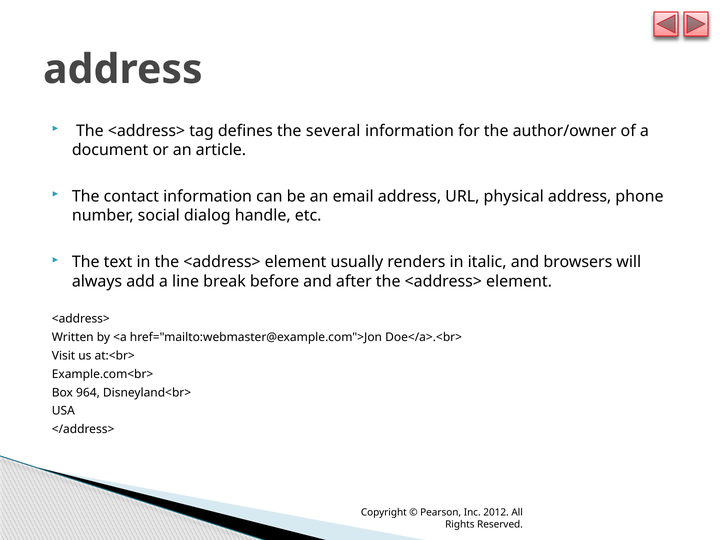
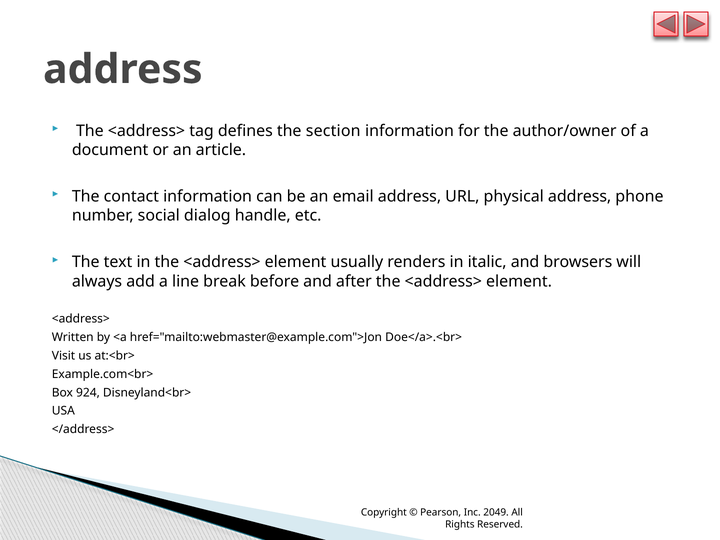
several: several -> section (333, 131)
964: 964 -> 924 (88, 393)
2012: 2012 -> 2049 (496, 512)
